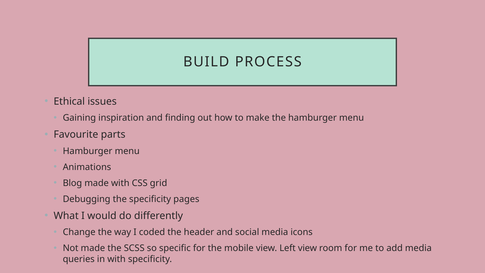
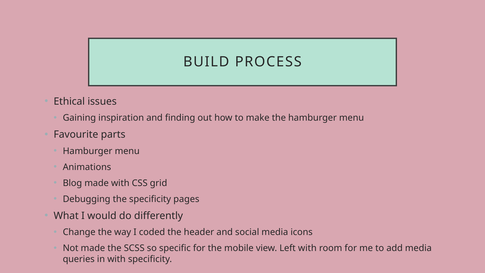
Left view: view -> with (307, 248)
